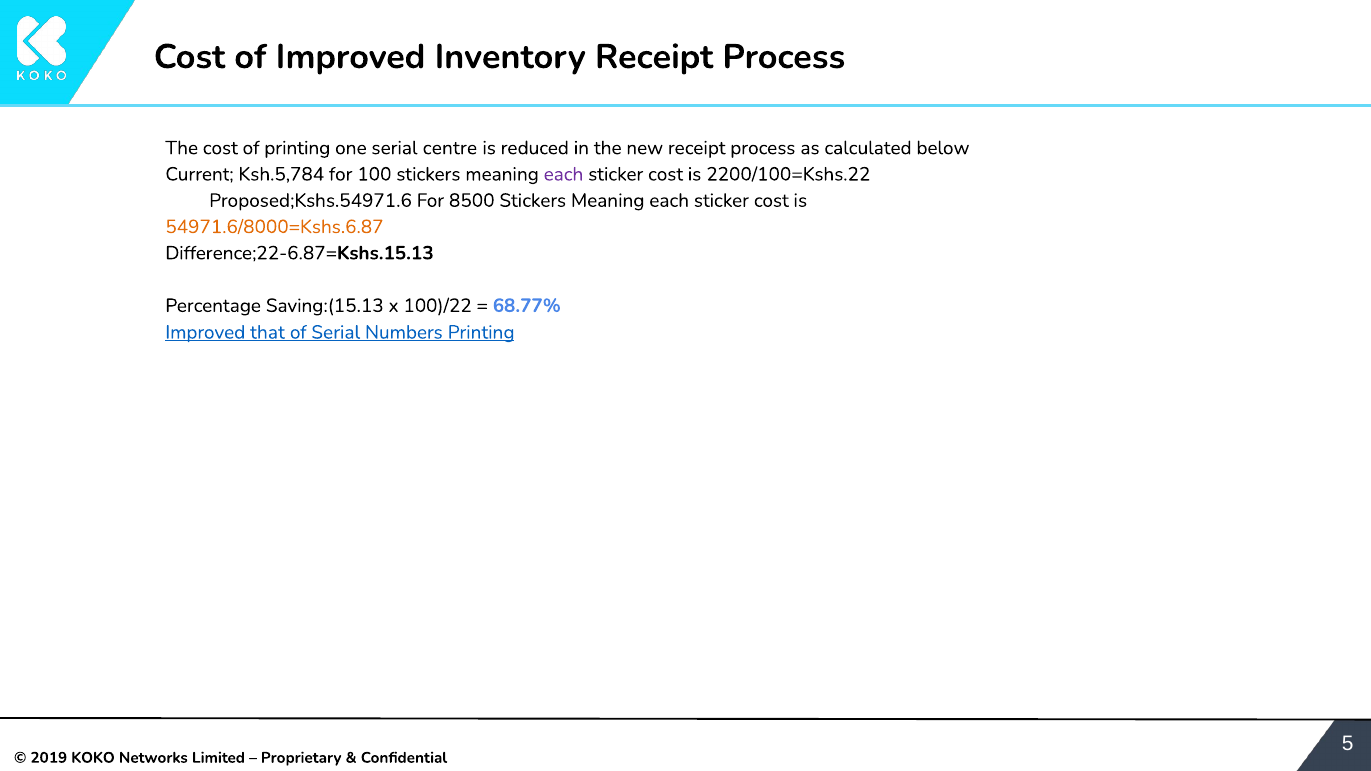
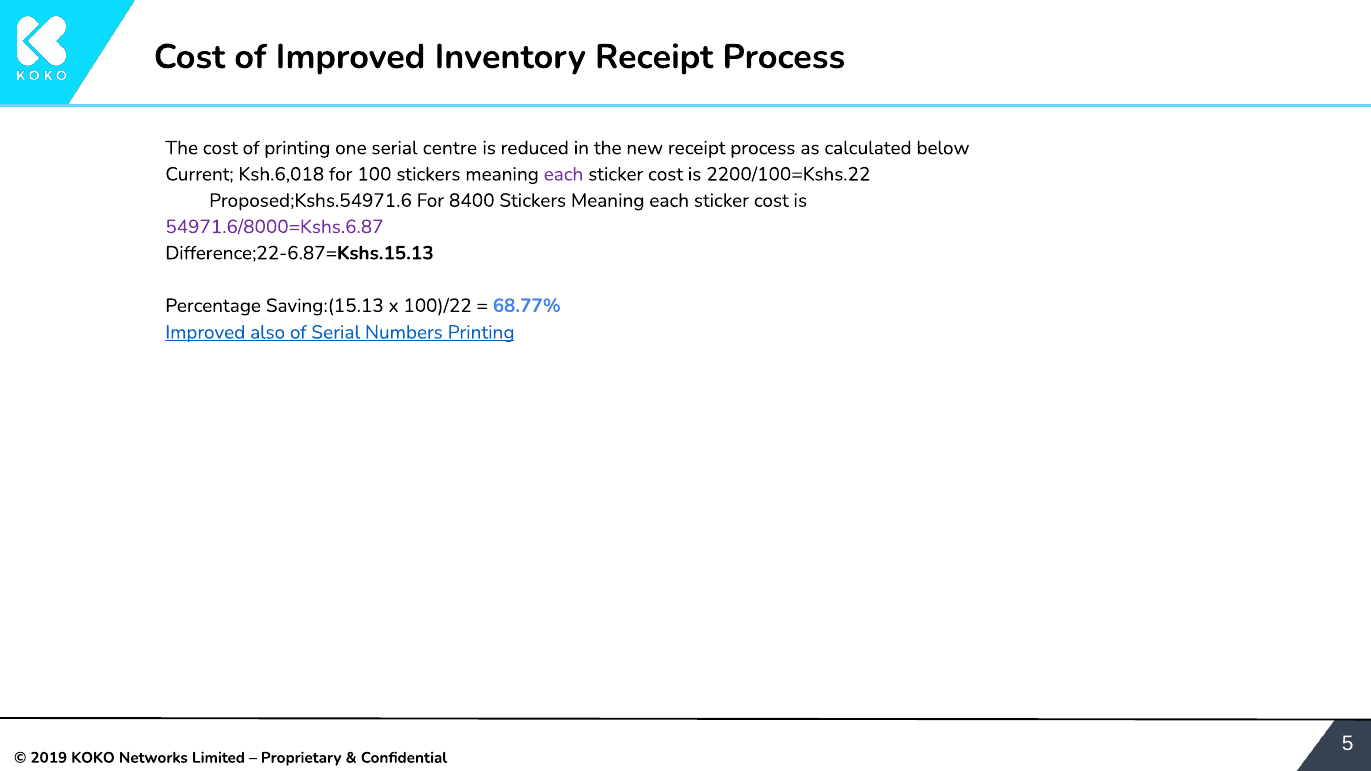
Ksh.5,784: Ksh.5,784 -> Ksh.6,018 (281, 174)
8500: 8500 -> 8400 (472, 201)
54971.6/8000=Kshs.6.87 colour: orange -> purple (274, 227)
that: that -> also (268, 332)
